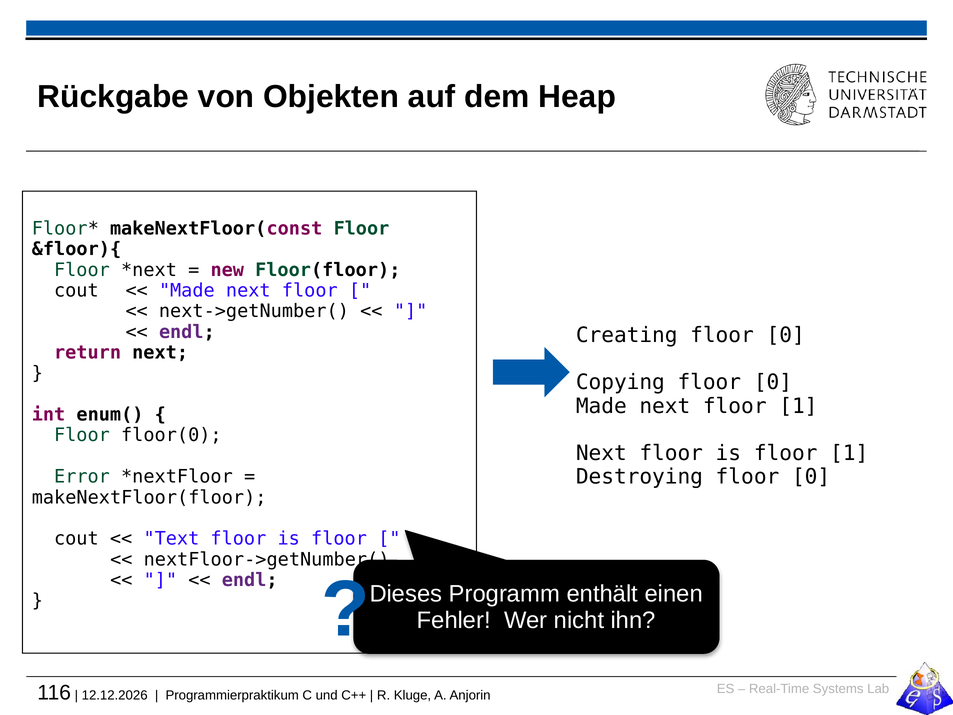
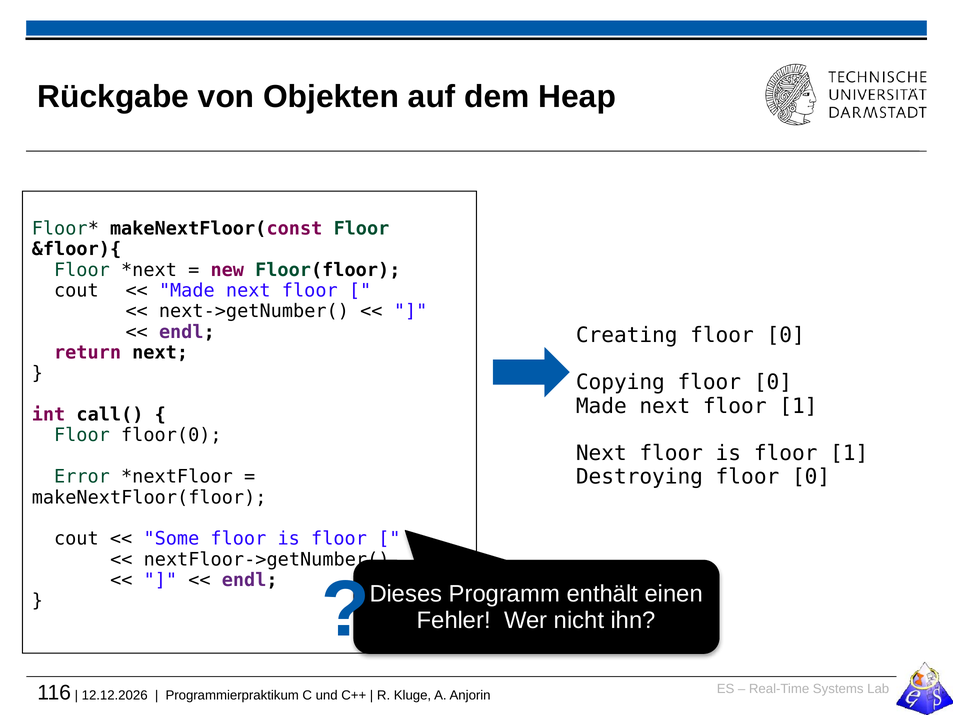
enum(: enum( -> call( (110, 415)
Text: Text -> Some (171, 539)
